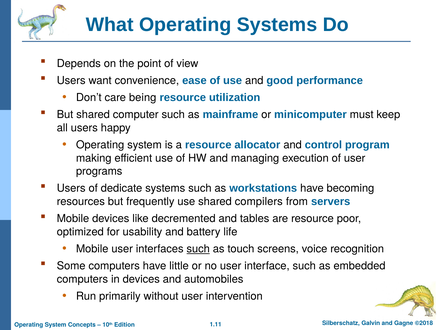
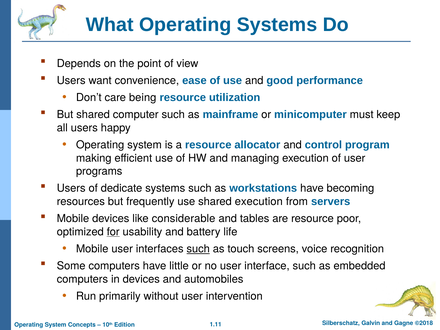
shared compilers: compilers -> execution (259, 202)
decremented: decremented -> considerable (184, 219)
for underline: none -> present (113, 232)
